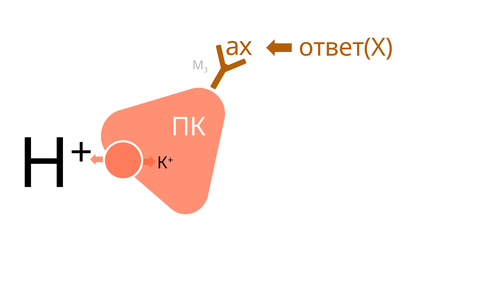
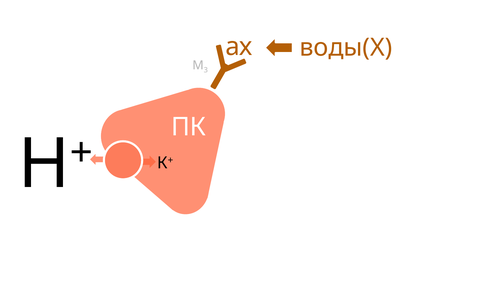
ответ(X: ответ(X -> воды(X (346, 47)
